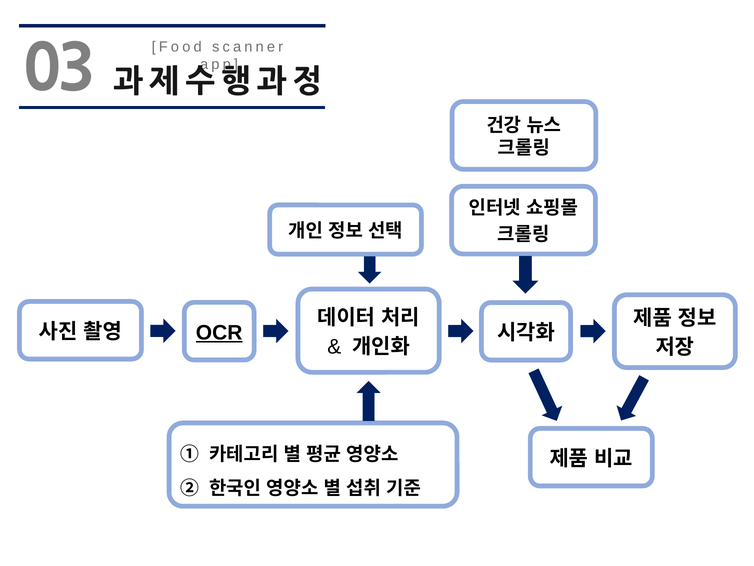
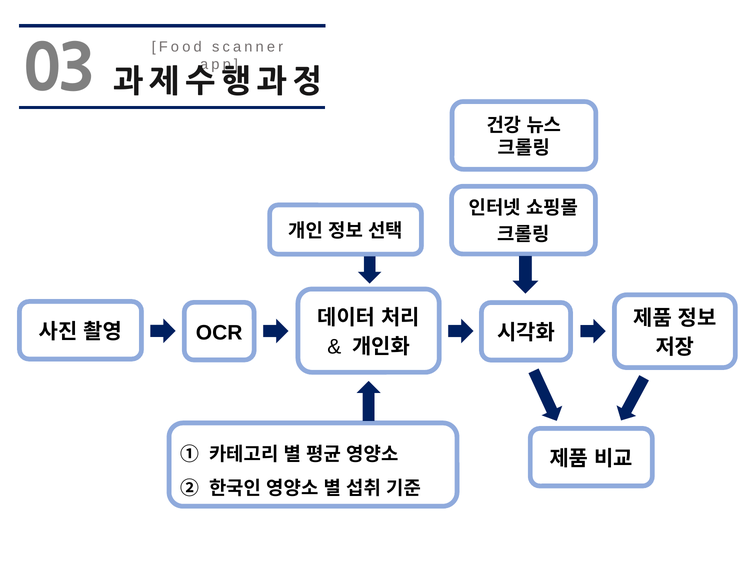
OCR underline: present -> none (219, 332)
